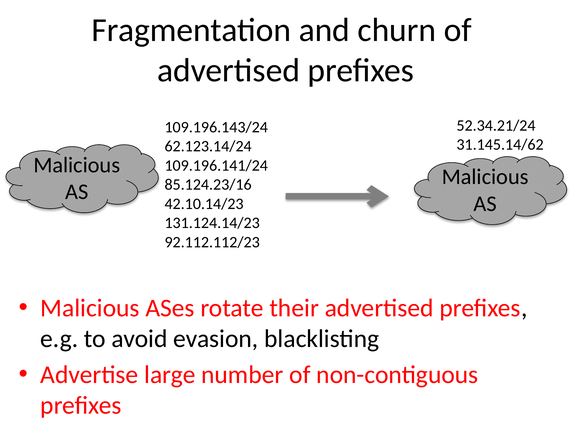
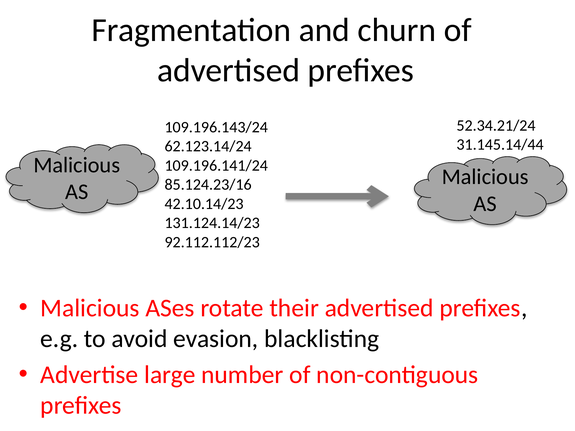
31.145.14/62: 31.145.14/62 -> 31.145.14/44 (500, 145)
